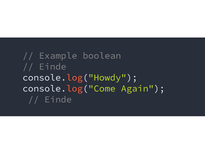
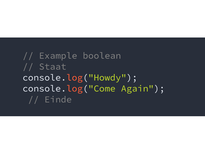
Einde: Einde -> Staat (53, 66)
